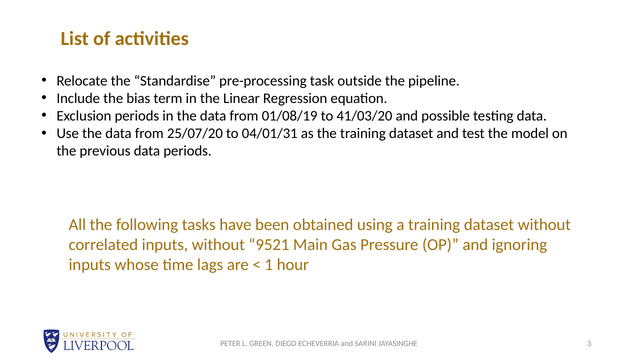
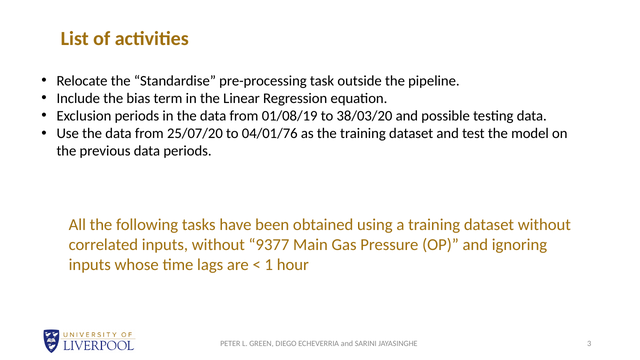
41/03/20: 41/03/20 -> 38/03/20 (364, 116)
04/01/31: 04/01/31 -> 04/01/76 (270, 133)
9521: 9521 -> 9377 (269, 245)
